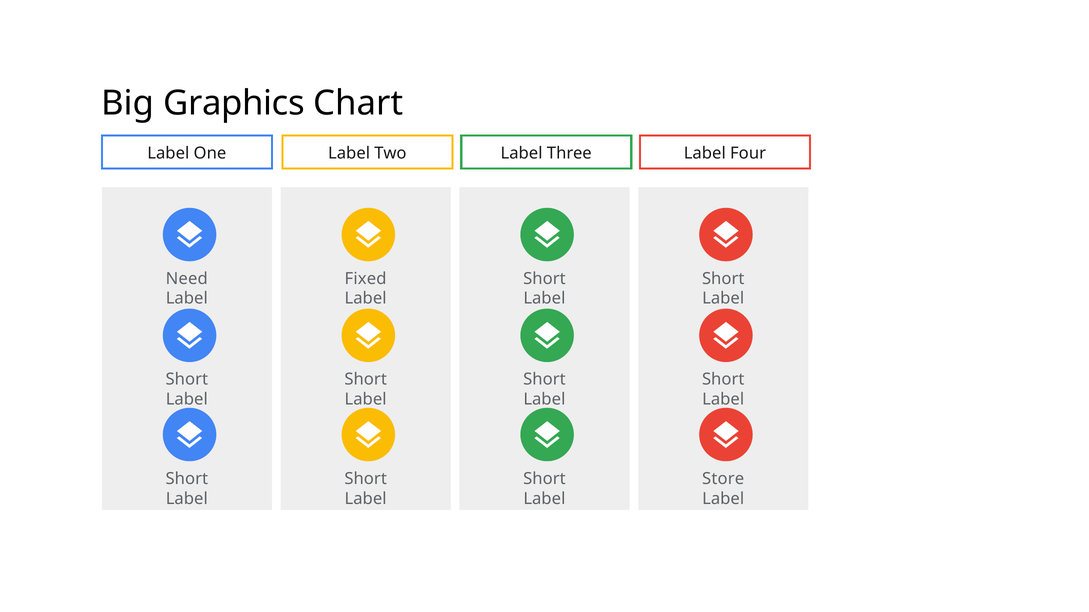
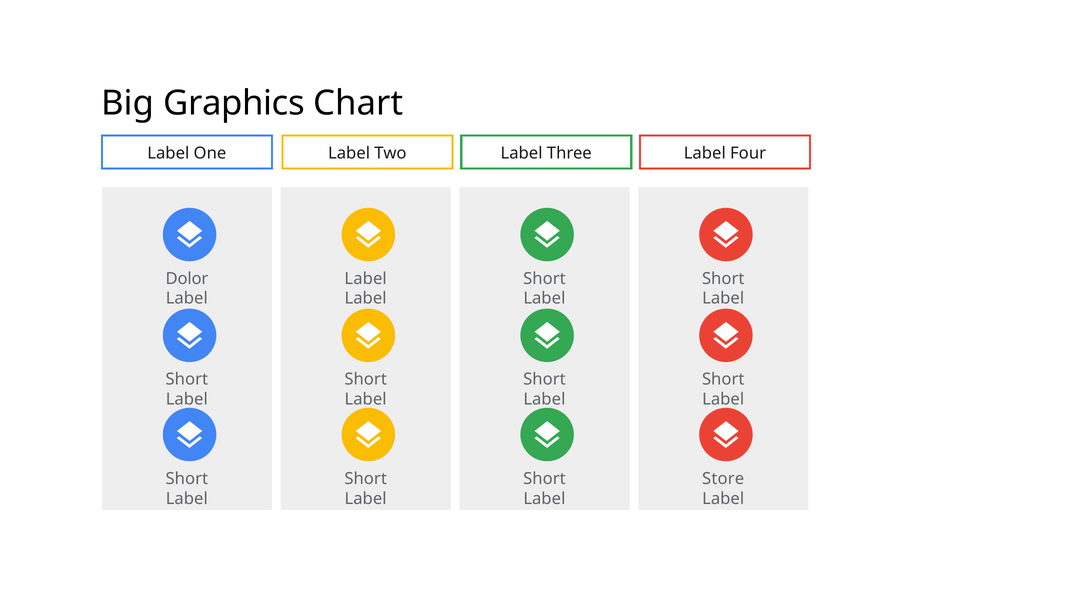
Need: Need -> Dolor (187, 279)
Fixed: Fixed -> Label (366, 279)
